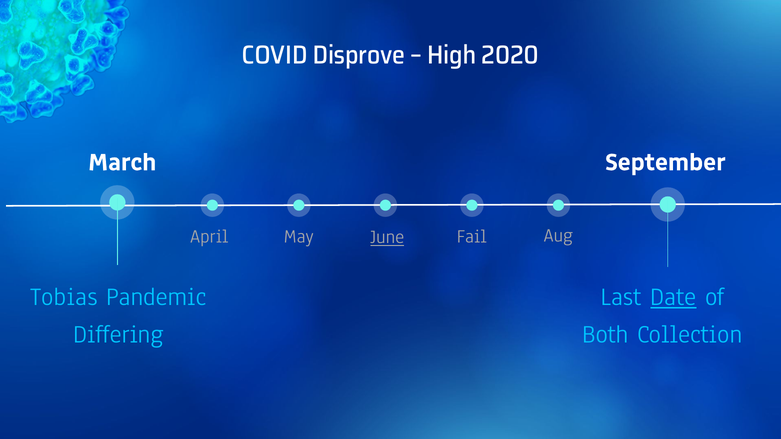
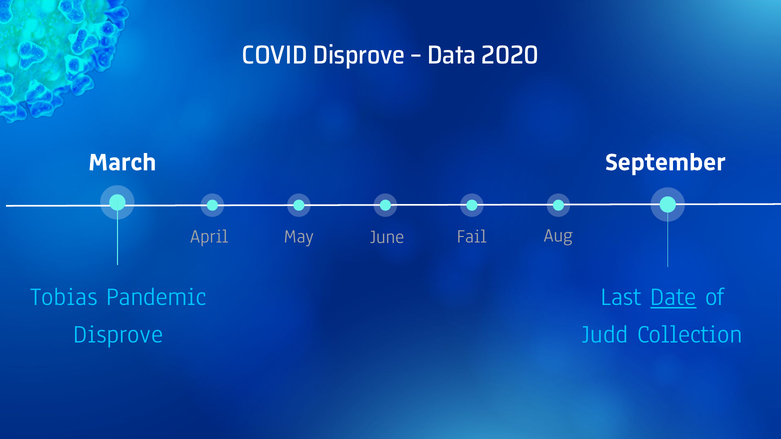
High: High -> Data (452, 55)
June underline: present -> none (387, 237)
Differing: Differing -> Disprove (118, 334)
Both: Both -> Judd (605, 334)
